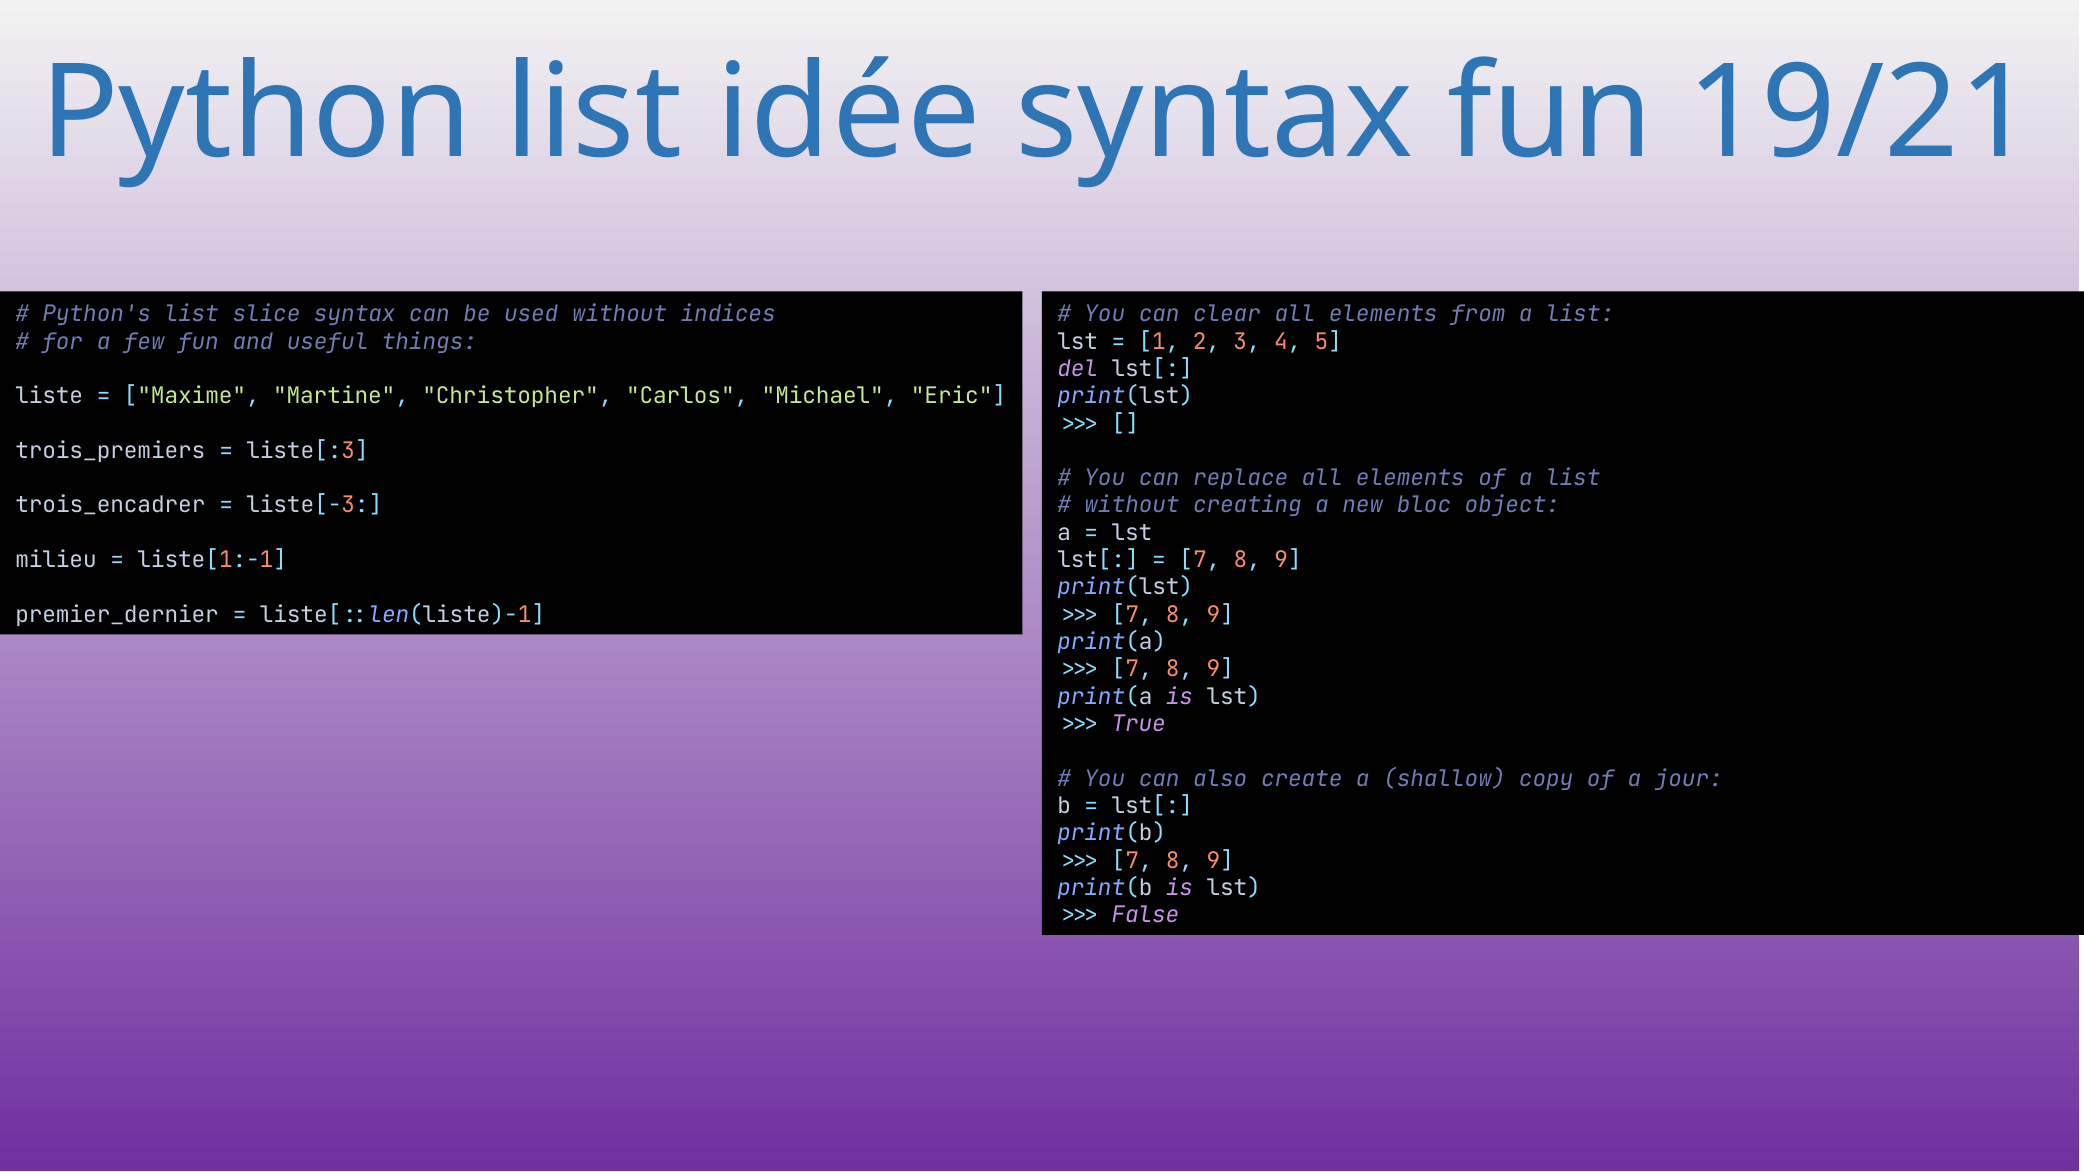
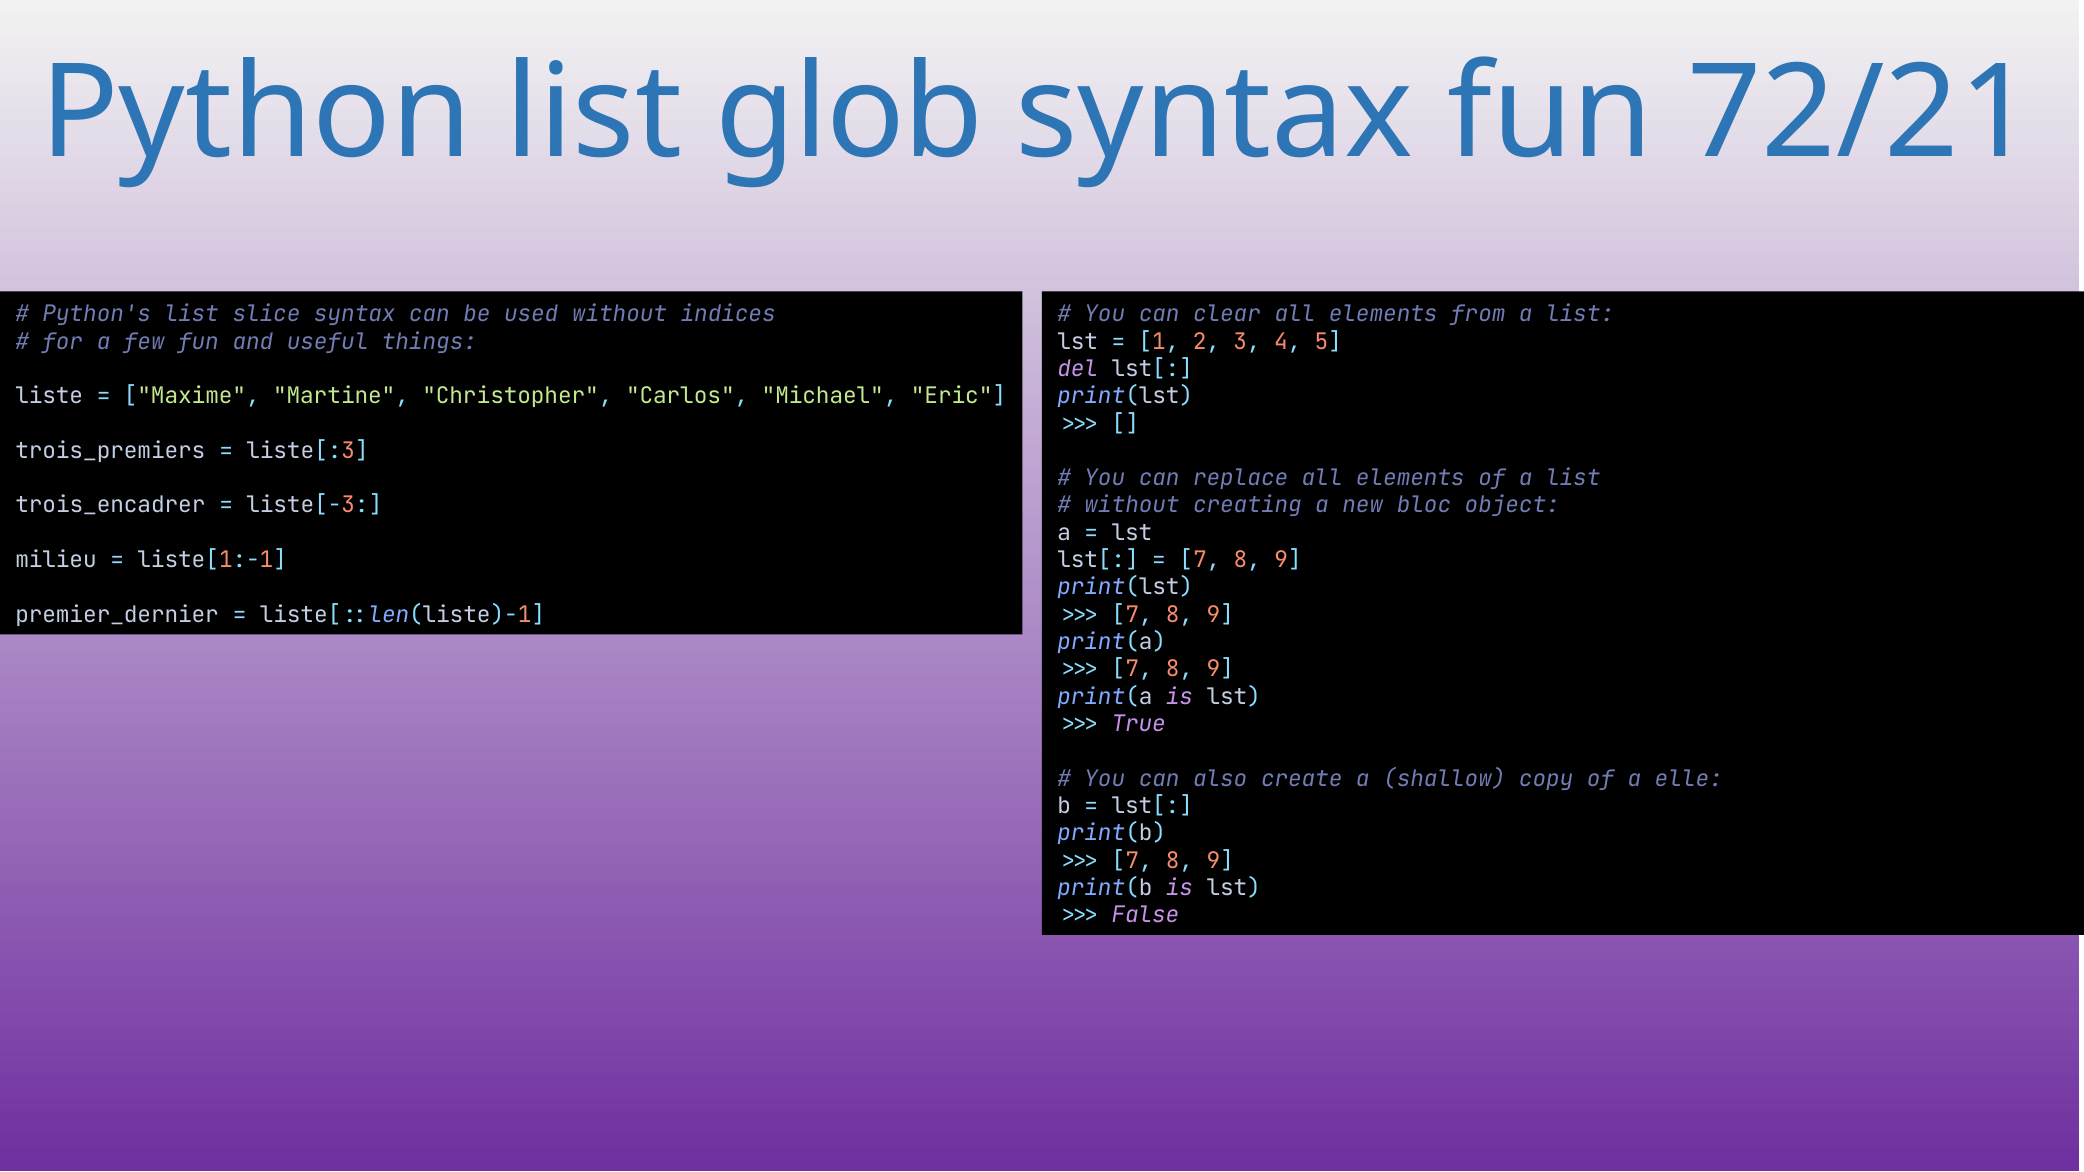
idée: idée -> glob (850, 114)
19/21: 19/21 -> 72/21 (1861, 114)
jour: jour -> elle (1689, 779)
